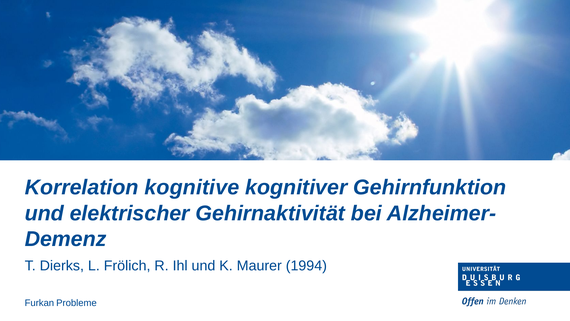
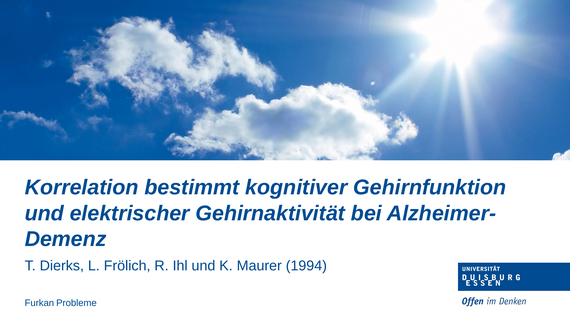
kognitive: kognitive -> bestimmt (192, 187)
